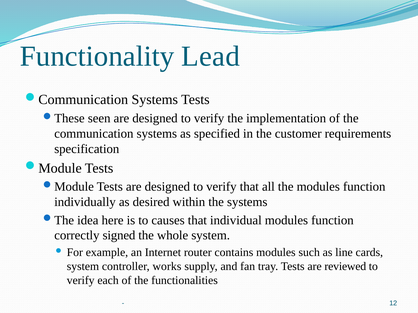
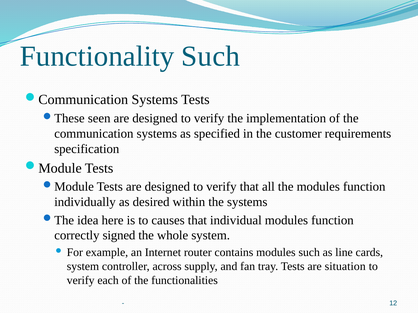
Functionality Lead: Lead -> Such (211, 56)
works: works -> across (167, 267)
reviewed: reviewed -> situation (345, 267)
